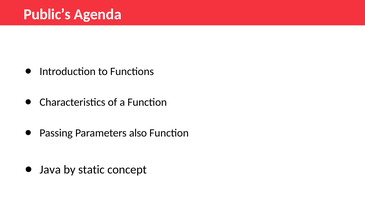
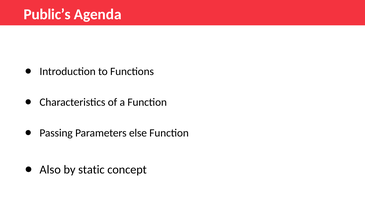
also: also -> else (138, 133)
Java: Java -> Also (50, 170)
